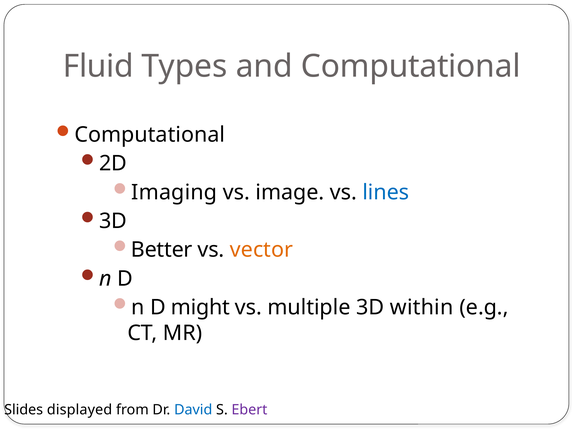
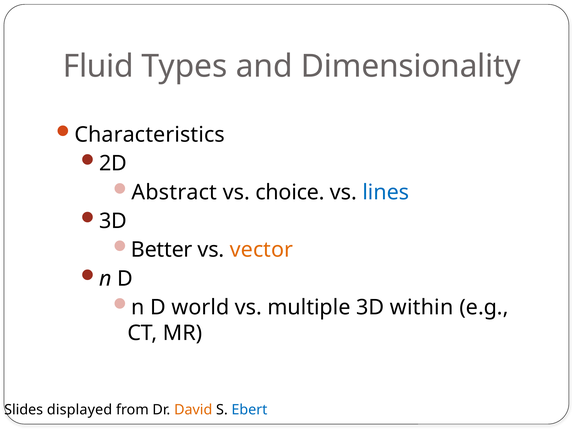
and Computational: Computational -> Dimensionality (411, 66)
Computational: Computational -> Characteristics (150, 135)
Imaging: Imaging -> Abstract (174, 192)
image: image -> choice (290, 192)
might: might -> world (200, 307)
David colour: blue -> orange (193, 409)
Ebert colour: purple -> blue (249, 409)
